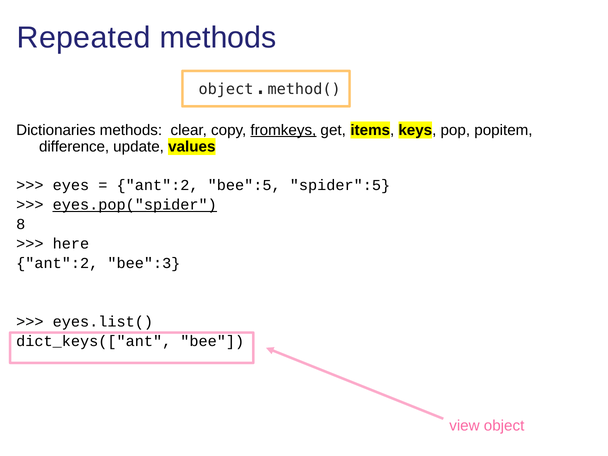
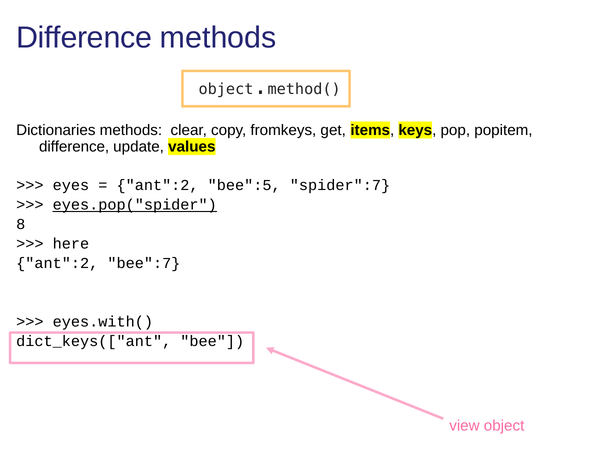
Repeated: Repeated -> Difference (84, 38)
fromkeys underline: present -> none (283, 130)
spider":5: spider":5 -> spider":7 (340, 185)
bee":3: bee":3 -> bee":7 (144, 263)
eyes.list(: eyes.list( -> eyes.with( (103, 322)
